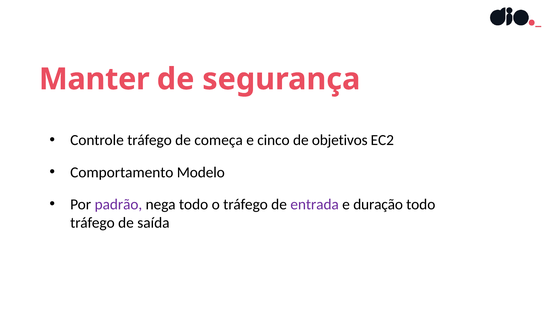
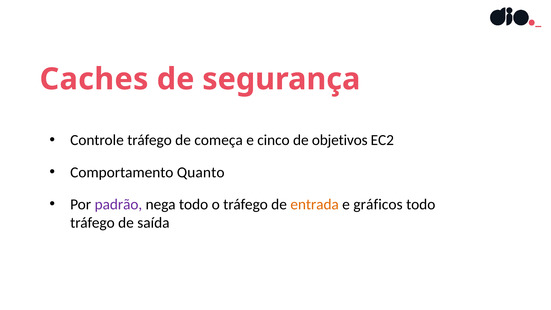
Manter: Manter -> Caches (94, 79)
Modelo: Modelo -> Quanto (201, 172)
entrada colour: purple -> orange (315, 204)
duração: duração -> gráficos (378, 204)
